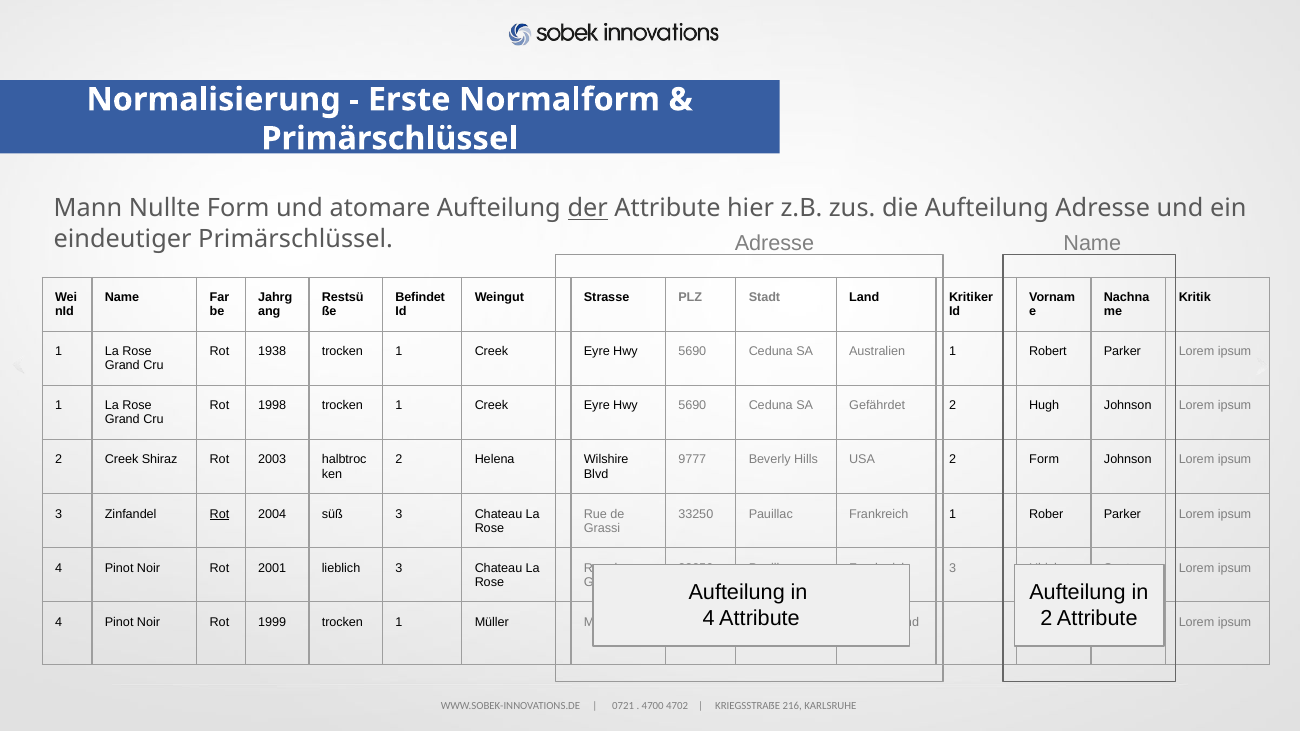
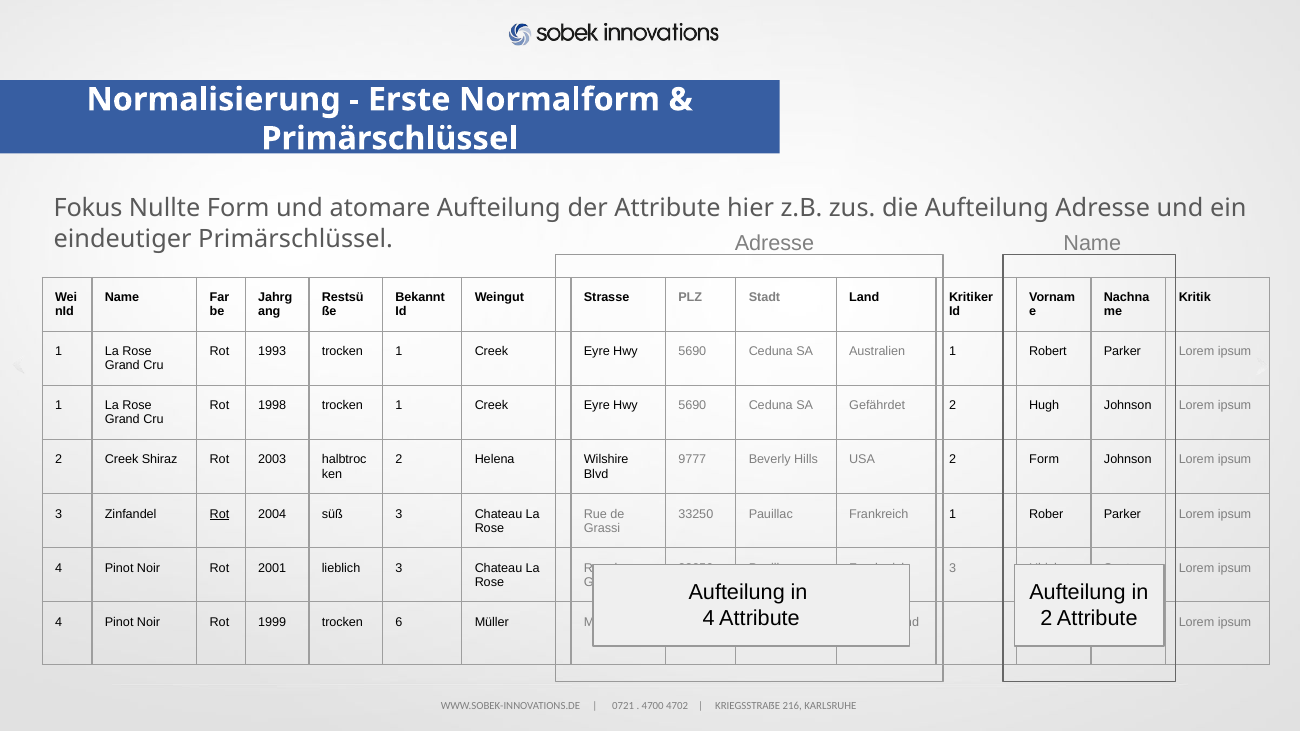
Mann: Mann -> Fokus (88, 209)
der underline: present -> none (588, 209)
Befindet: Befindet -> Bekannt (420, 298)
1938: 1938 -> 1993 (272, 352)
1999 trocken 1: 1 -> 6 (399, 622)
